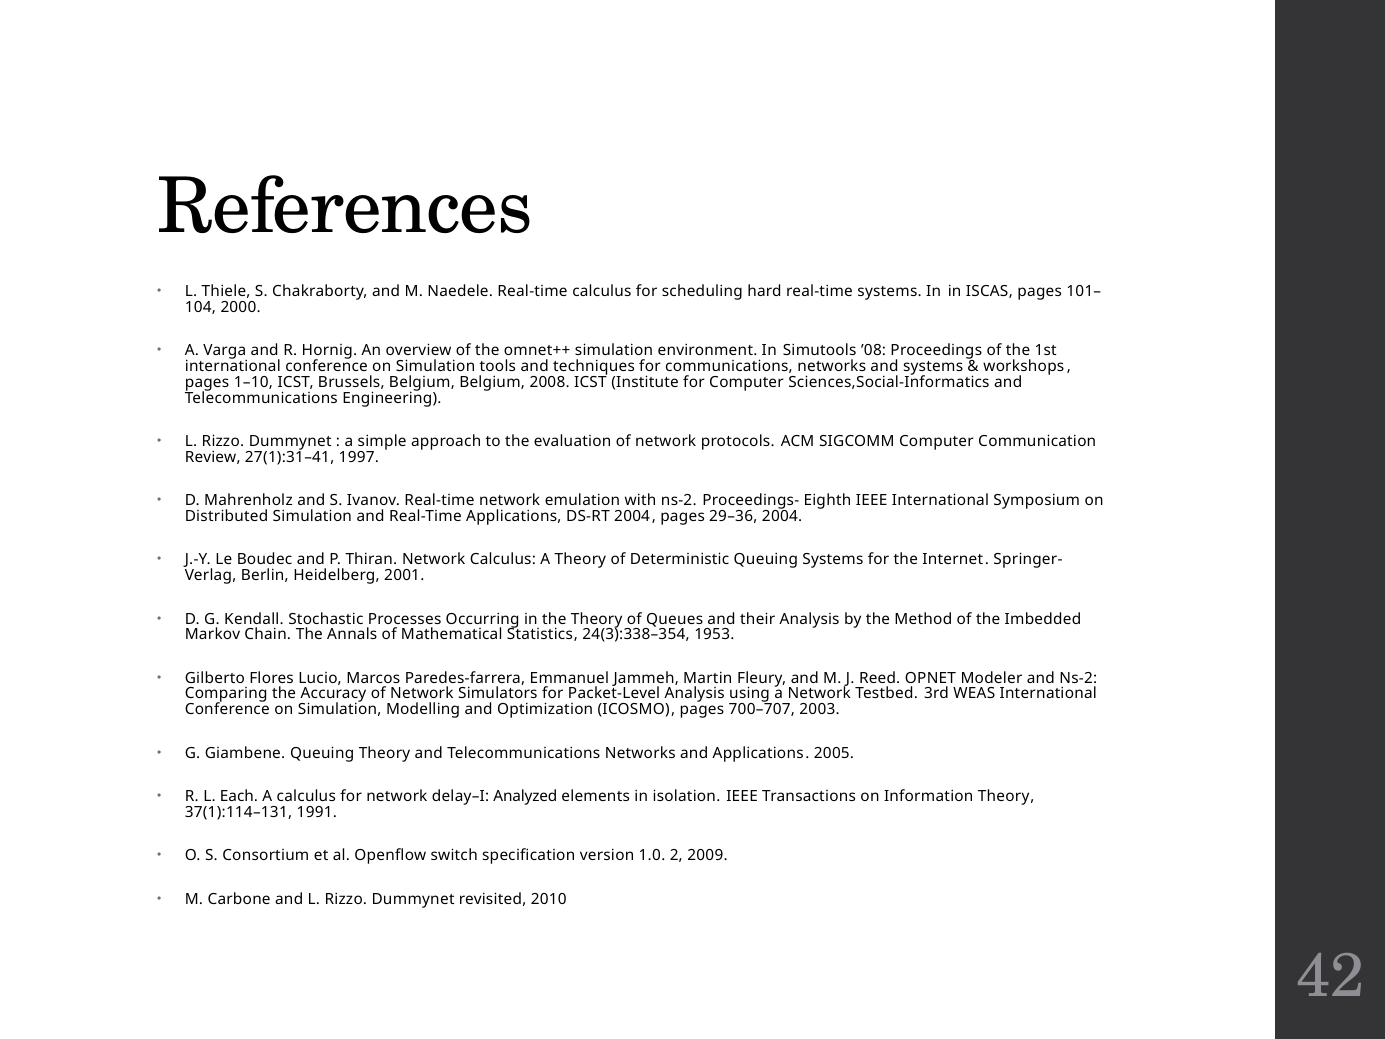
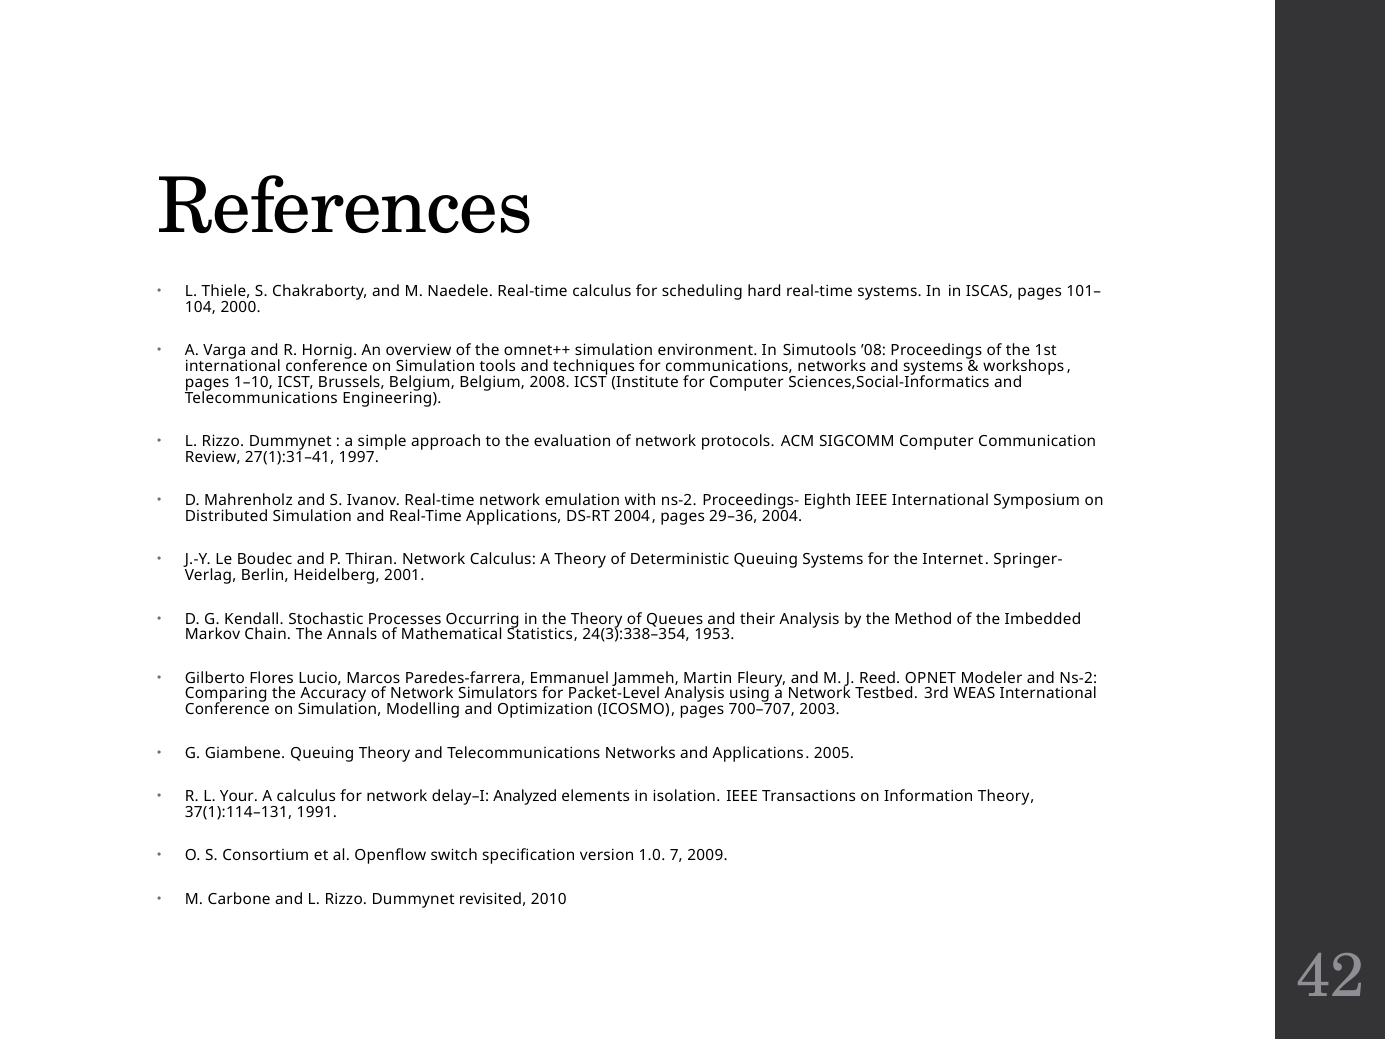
Each: Each -> Your (239, 796)
2: 2 -> 7 (676, 855)
